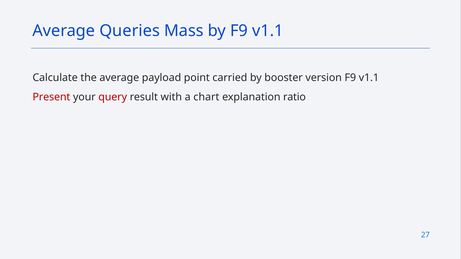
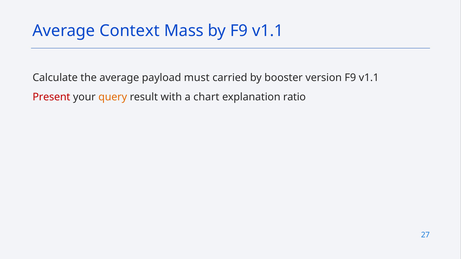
Queries: Queries -> Context (130, 31)
point: point -> must (197, 78)
query colour: red -> orange (113, 97)
